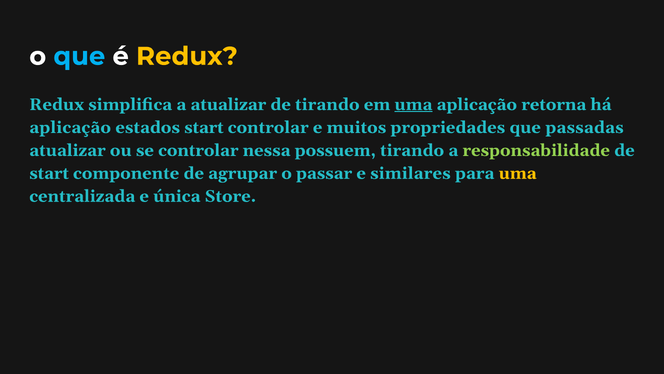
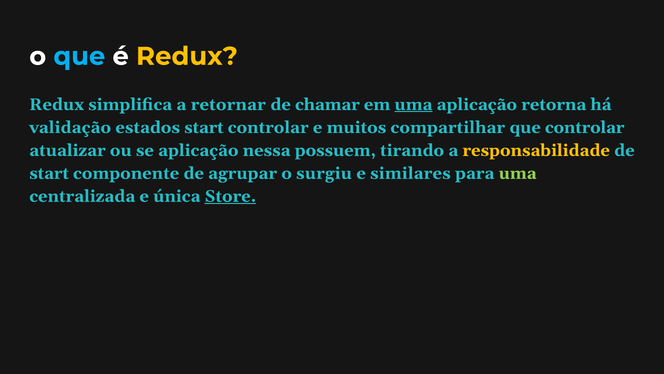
a atualizar: atualizar -> retornar (228, 104)
de tirando: tirando -> chamar (327, 104)
aplicação: aplicação -> validação (70, 127)
propriedades: propriedades -> compartilhar (448, 127)
que passadas: passadas -> controlar (585, 127)
se controlar: controlar -> aplicação (198, 150)
responsabilidade colour: light green -> yellow (536, 150)
passar: passar -> surgiu (324, 173)
uma colour: yellow -> light green (518, 173)
Store underline: none -> present (230, 196)
